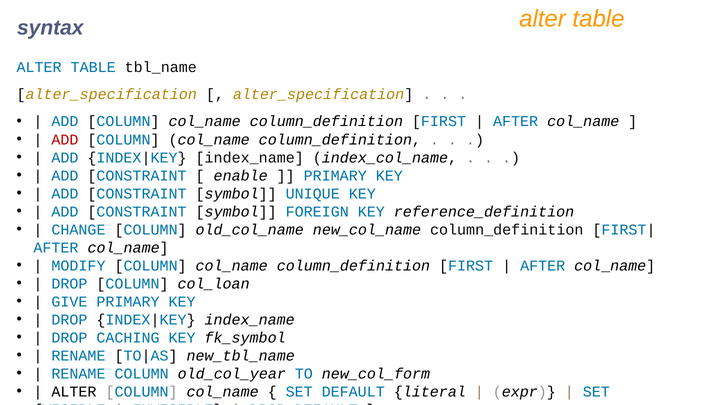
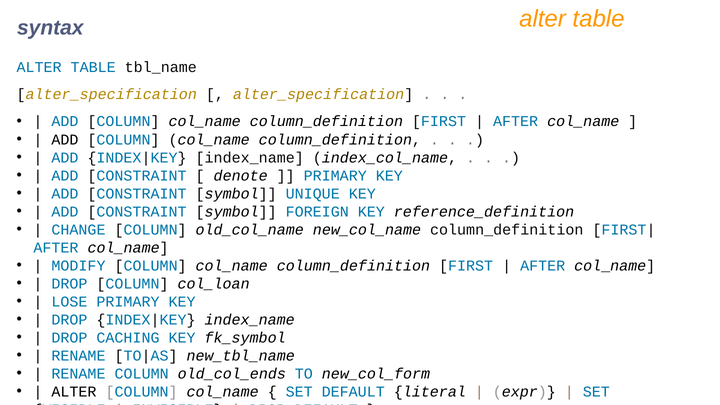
ADD colour: red -> black (65, 140)
enable: enable -> denote (241, 176)
GIVE: GIVE -> LOSE (69, 302)
old_col_year: old_col_year -> old_col_ends (232, 374)
